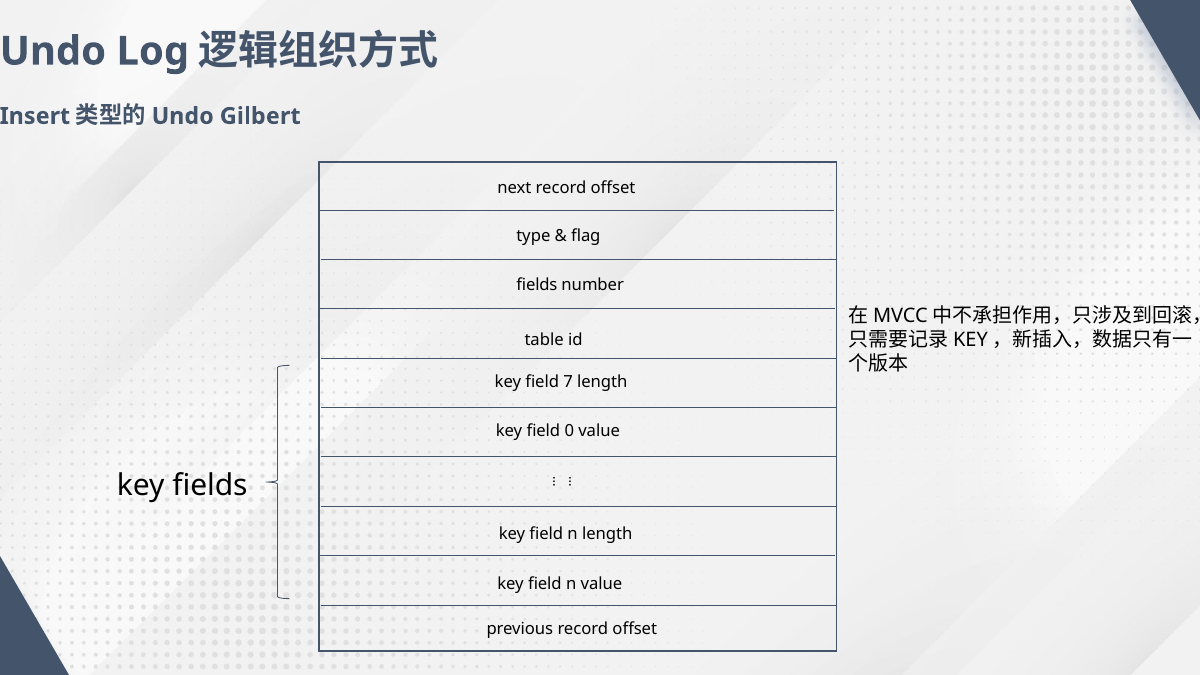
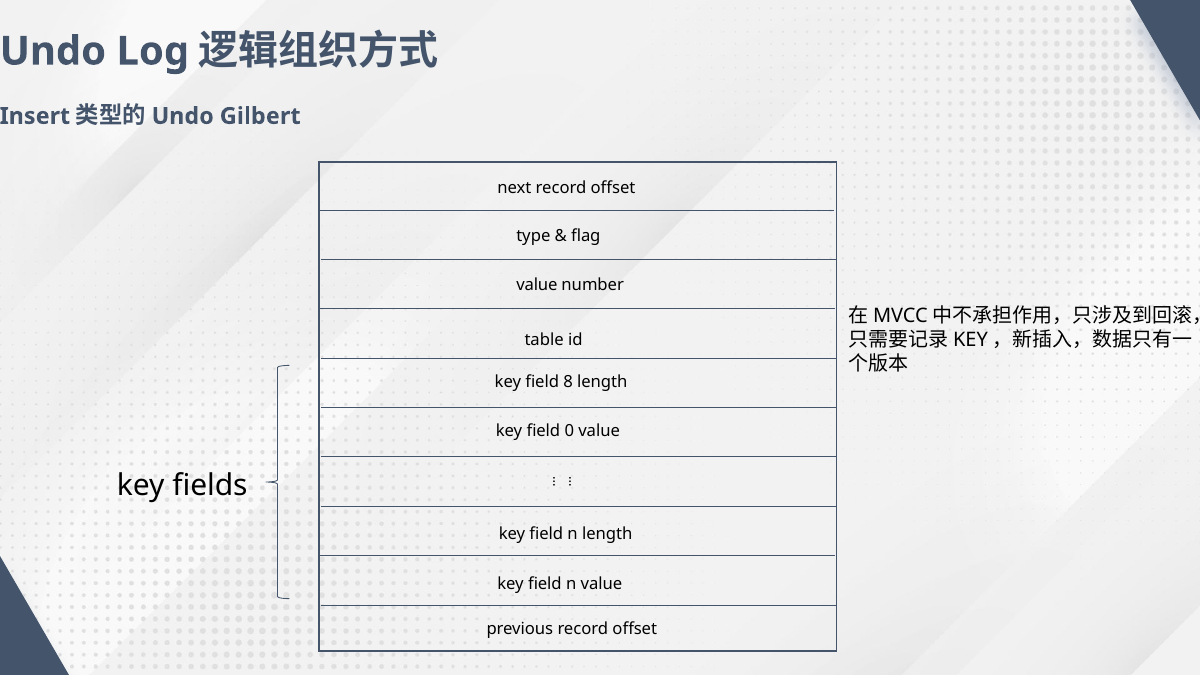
fields: fields -> value (537, 285)
7: 7 -> 8 (568, 382)
